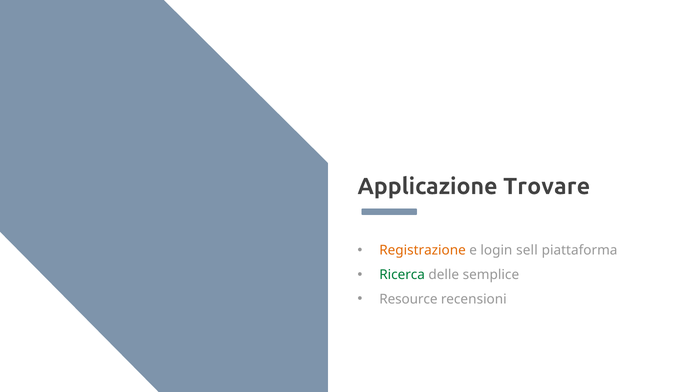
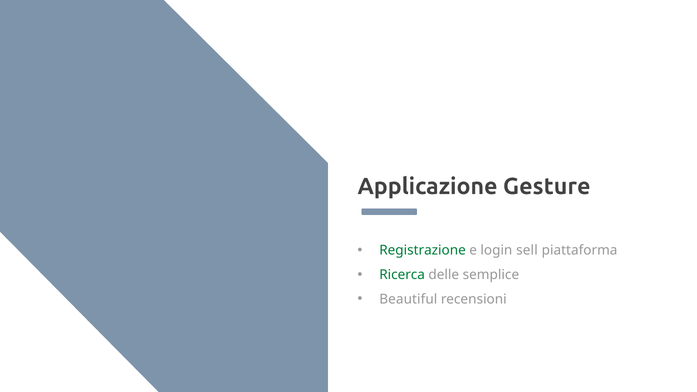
Trovare: Trovare -> Gesture (547, 186)
Registrazione colour: orange -> green (423, 250)
Resource: Resource -> Beautiful (408, 299)
